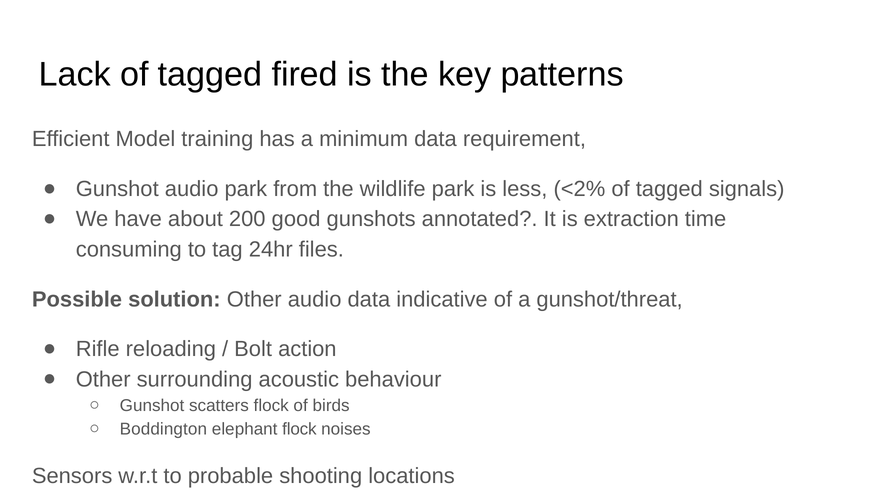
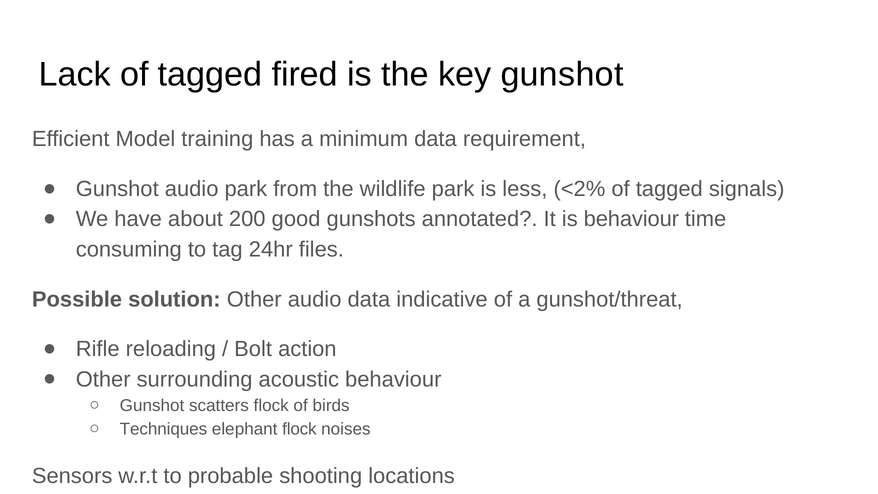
key patterns: patterns -> gunshot (562, 74)
is extraction: extraction -> behaviour (631, 219)
Boddington: Boddington -> Techniques (163, 429)
